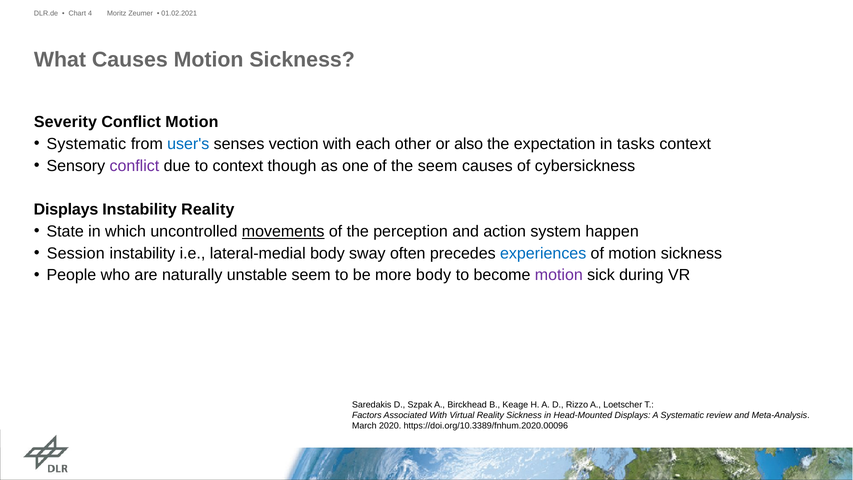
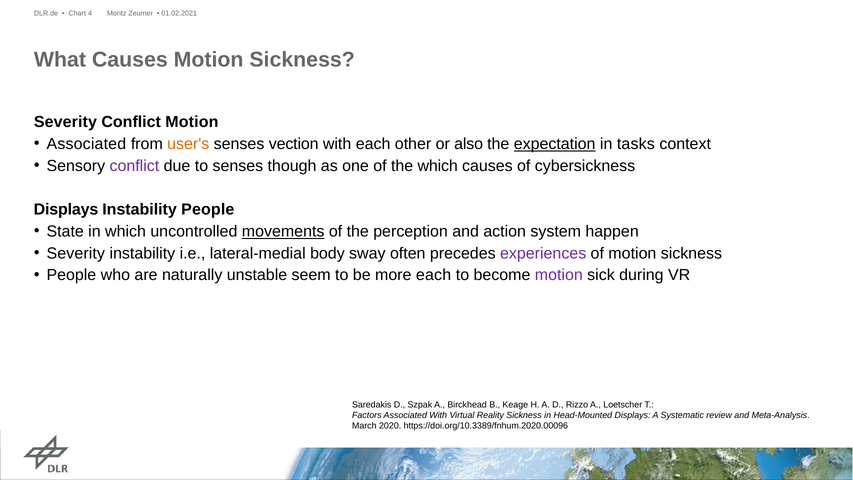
Systematic: Systematic -> Associated (86, 144)
user's colour: blue -> orange (188, 144)
expectation underline: none -> present (555, 144)
to context: context -> senses (238, 166)
the seem: seem -> which (438, 166)
Instability Reality: Reality -> People (208, 209)
Session: Session -> Severity (76, 253)
experiences colour: blue -> purple (543, 253)
more body: body -> each (434, 275)
